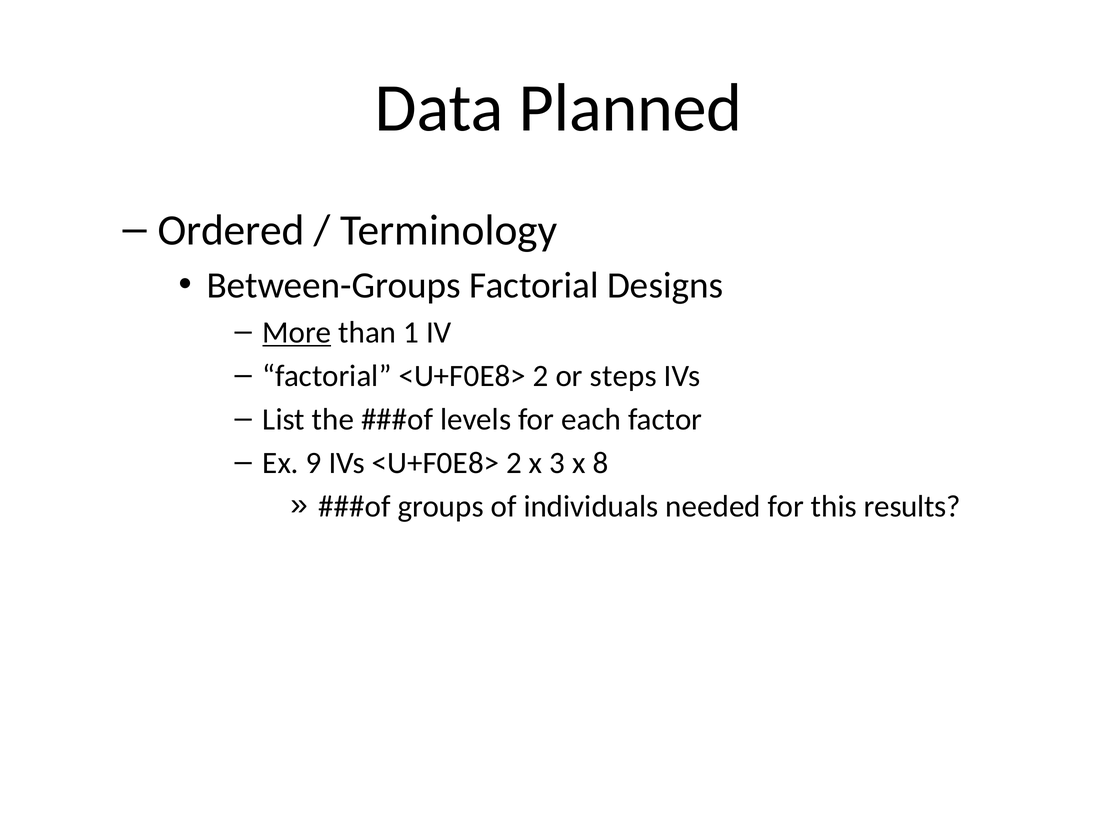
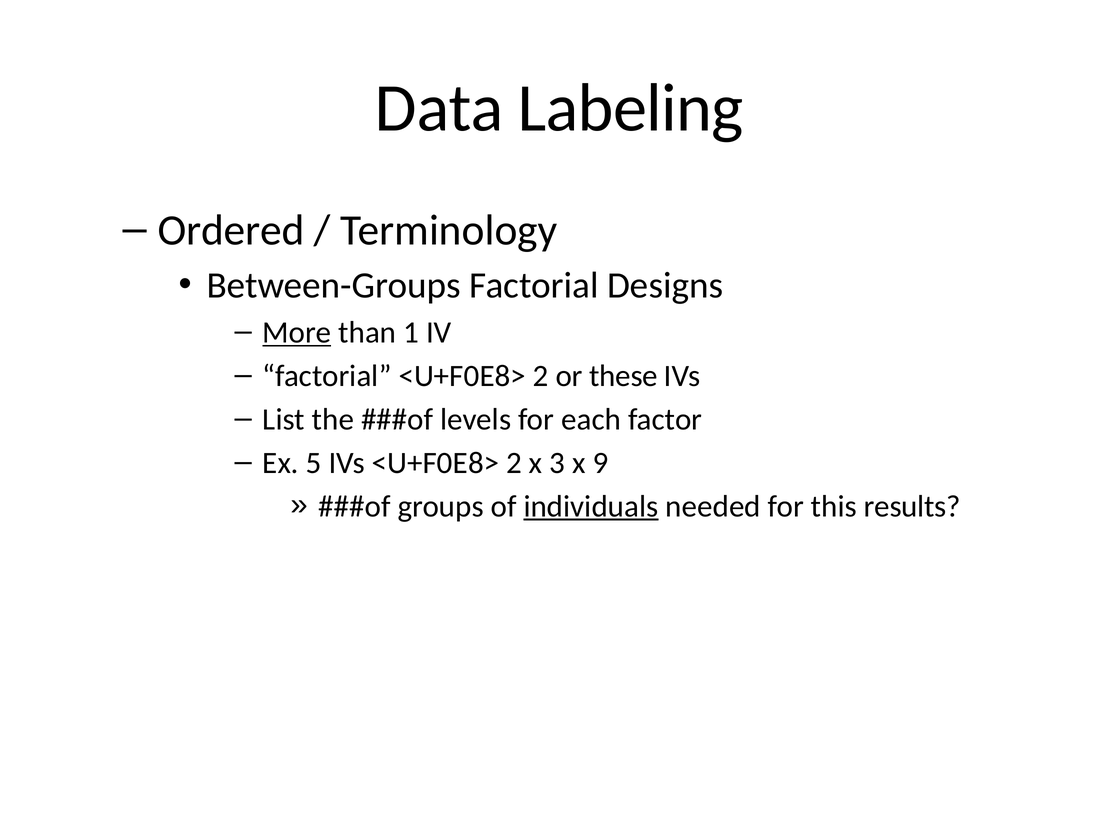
Planned: Planned -> Labeling (631, 108)
steps: steps -> these (624, 376)
9: 9 -> 5 (314, 463)
8: 8 -> 9 (600, 463)
individuals underline: none -> present (591, 506)
